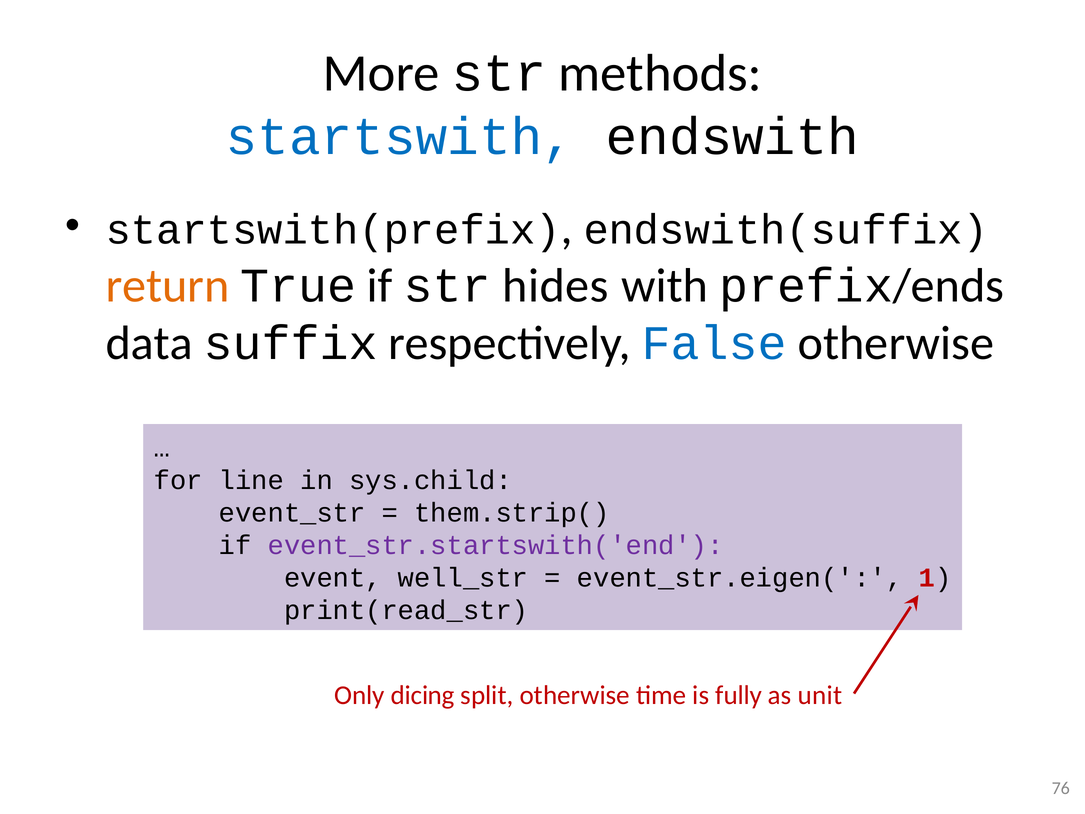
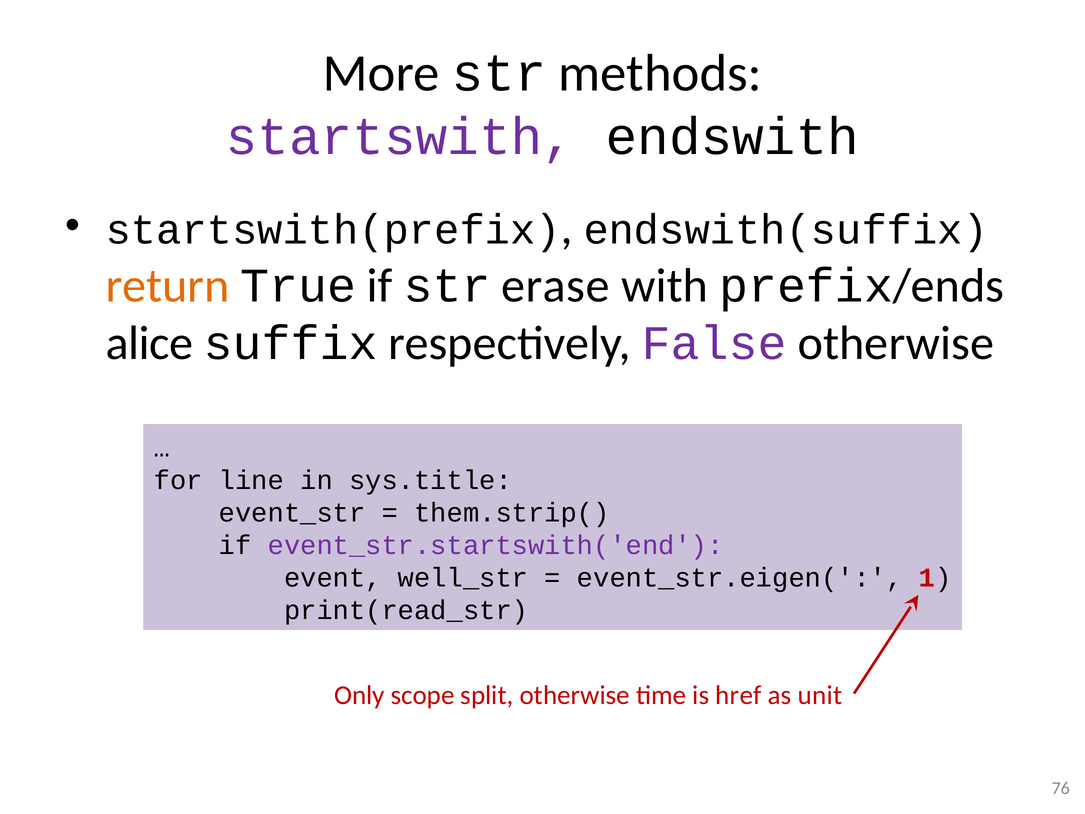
startswith colour: blue -> purple (400, 137)
hides: hides -> erase (555, 285)
data: data -> alice (150, 343)
False colour: blue -> purple (714, 343)
sys.child: sys.child -> sys.title (430, 480)
dicing: dicing -> scope (423, 695)
fully: fully -> href (738, 695)
